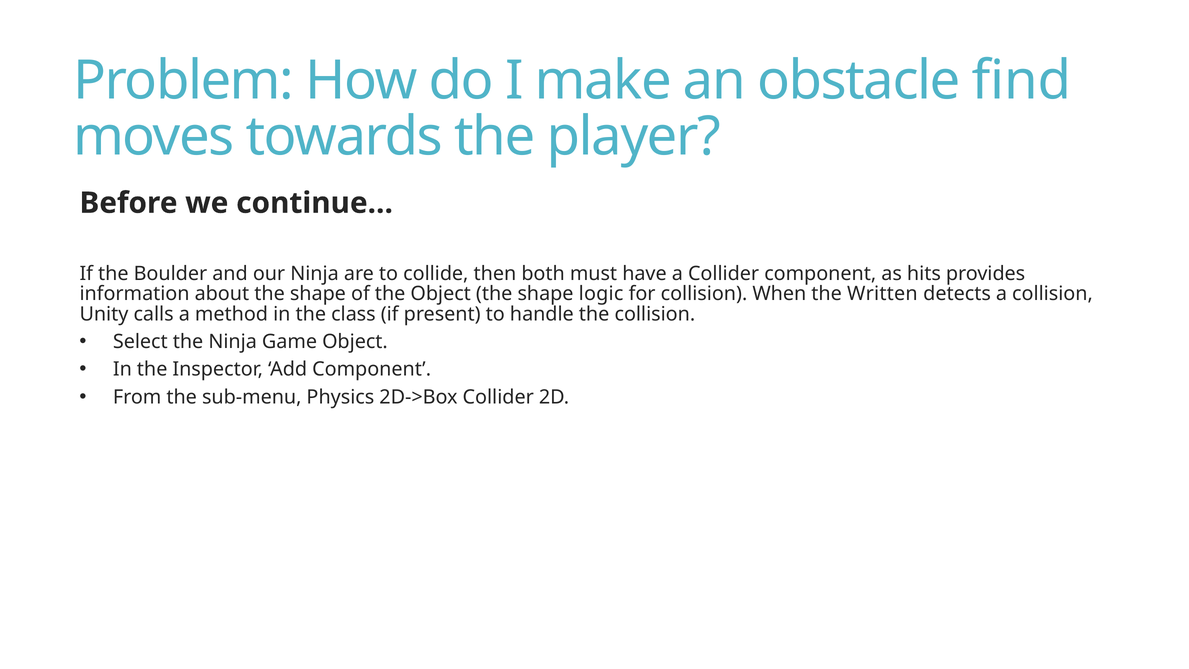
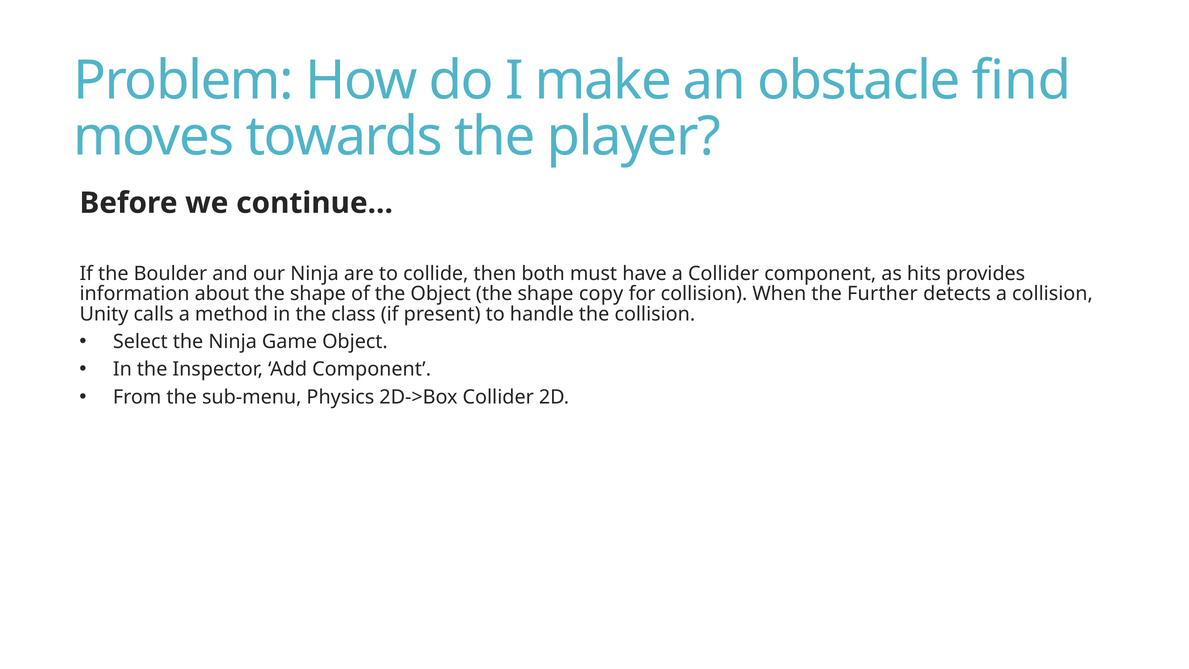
logic: logic -> copy (601, 294)
Written: Written -> Further (882, 294)
